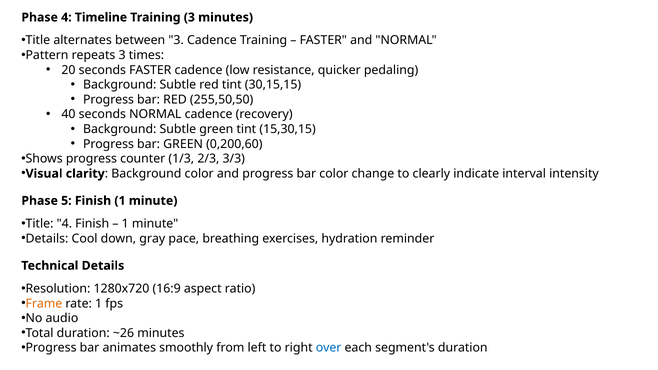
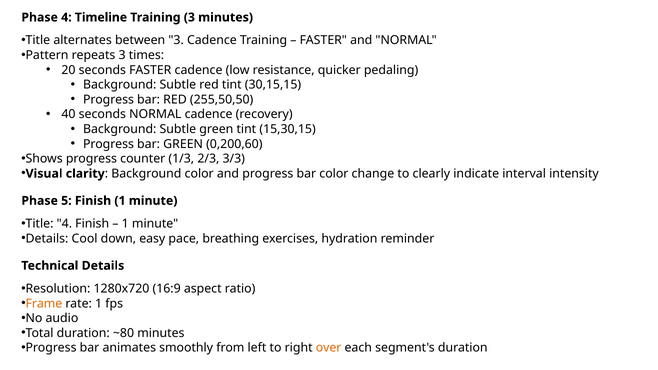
down gray: gray -> easy (152, 239)
~26: ~26 -> ~80 (124, 333)
over colour: blue -> orange (329, 348)
